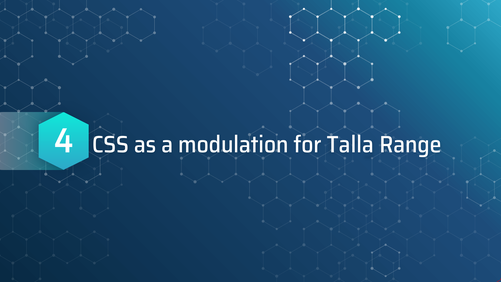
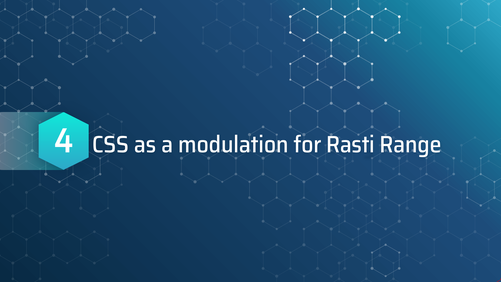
Talla: Talla -> Rasti (351, 145)
